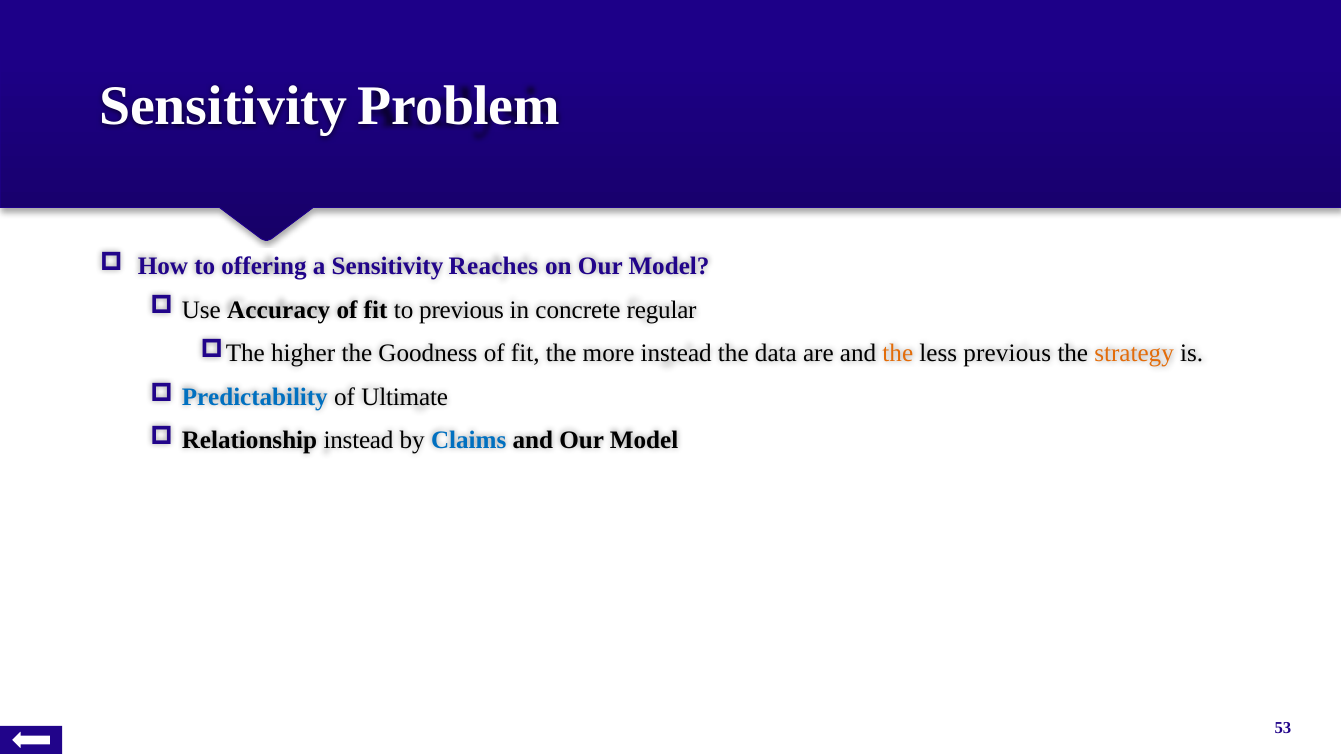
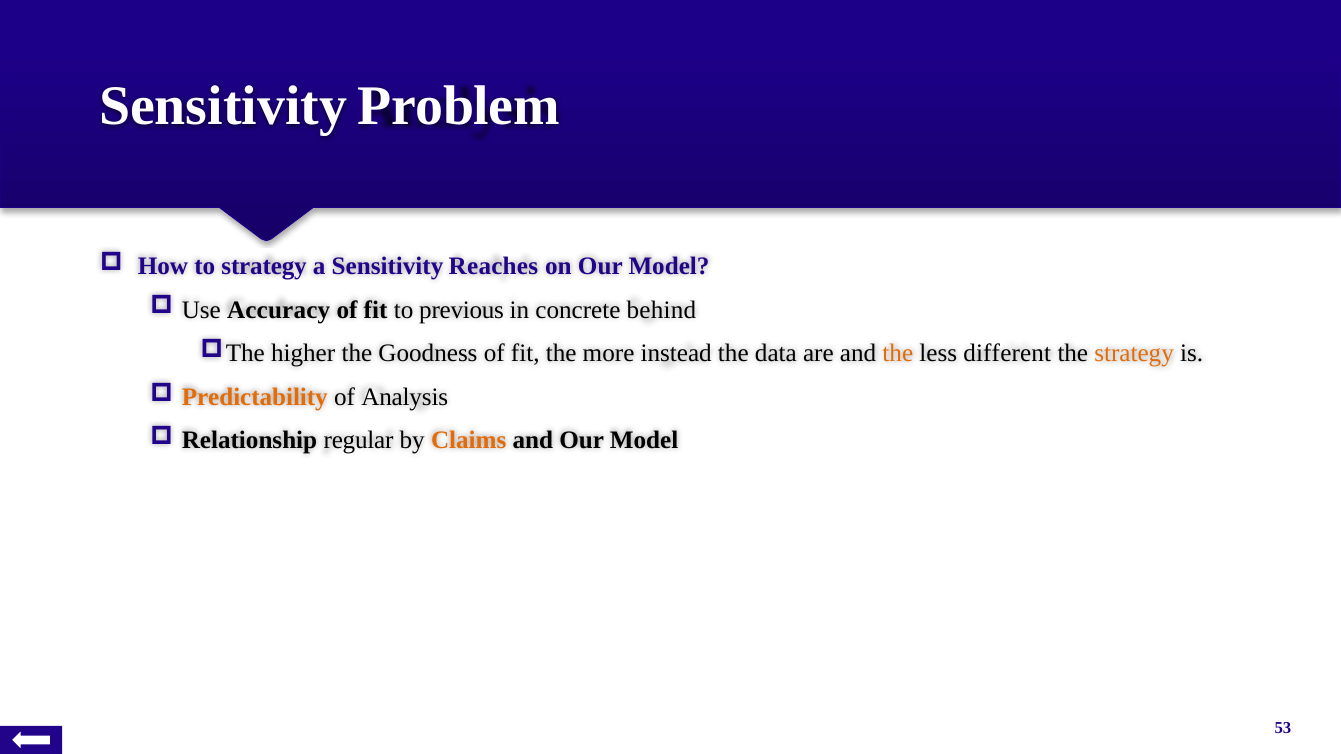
to offering: offering -> strategy (264, 266)
regular: regular -> behind (661, 310)
less previous: previous -> different (1007, 353)
Predictability colour: blue -> orange (255, 397)
Ultimate: Ultimate -> Analysis (405, 397)
Relationship instead: instead -> regular (359, 441)
Claims colour: blue -> orange (469, 441)
